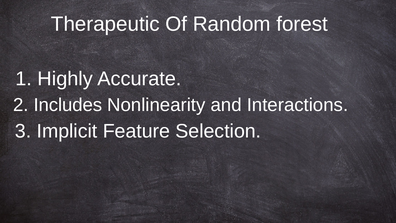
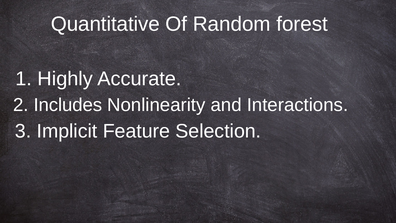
Therapeutic: Therapeutic -> Quantitative (105, 24)
